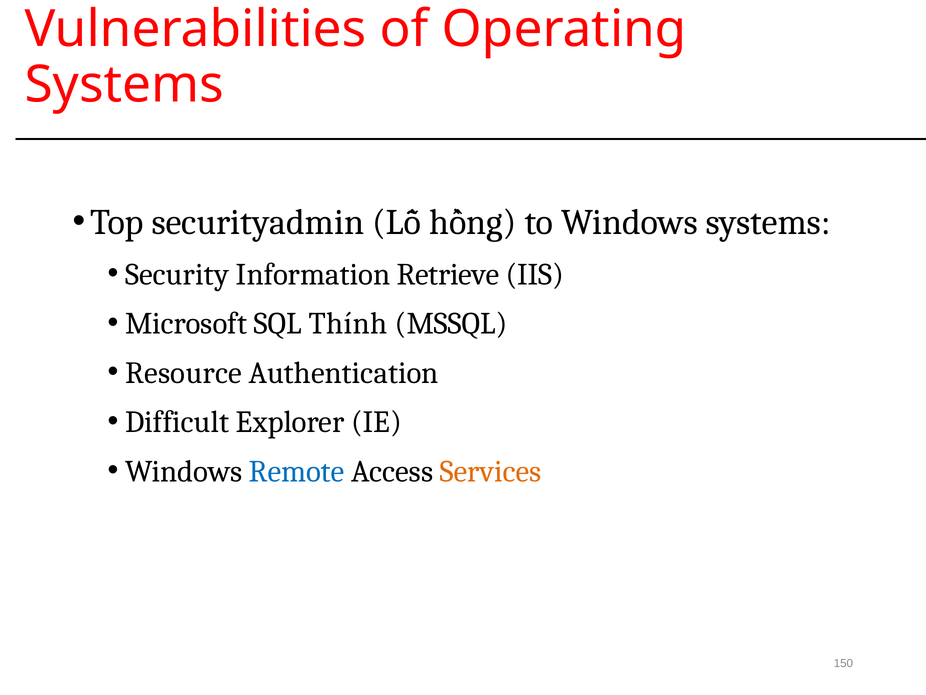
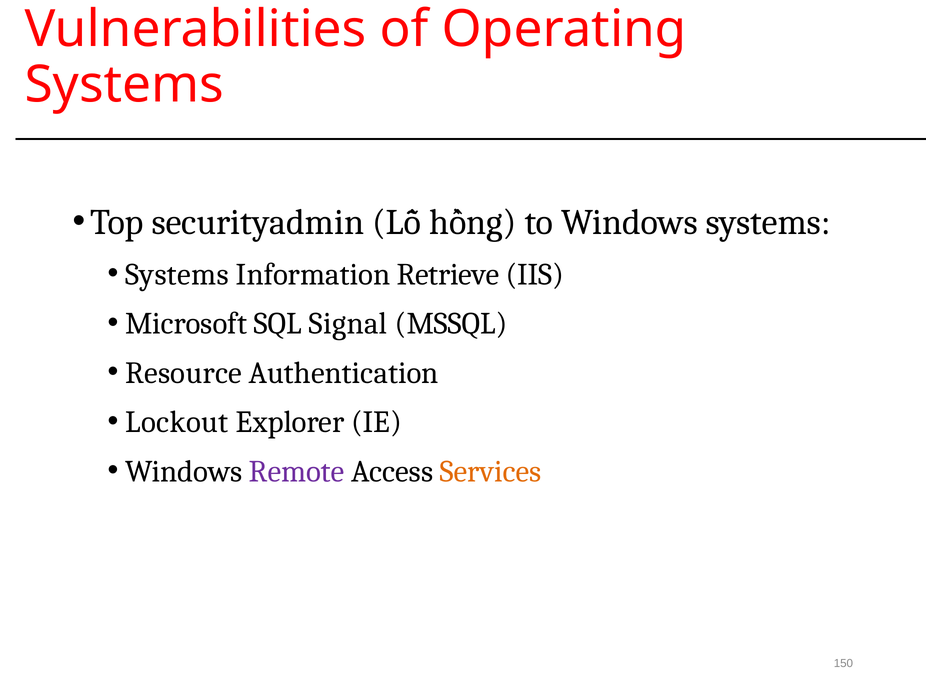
Security: Security -> Systems (177, 274)
Thính: Thính -> Signal (348, 323)
Difficult: Difficult -> Lockout (177, 422)
Remote colour: blue -> purple (297, 471)
